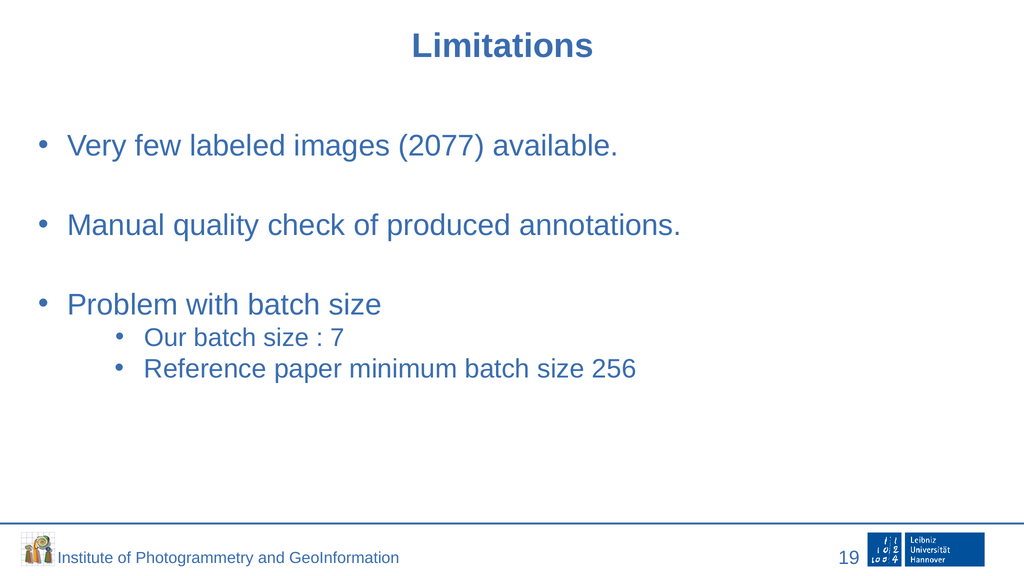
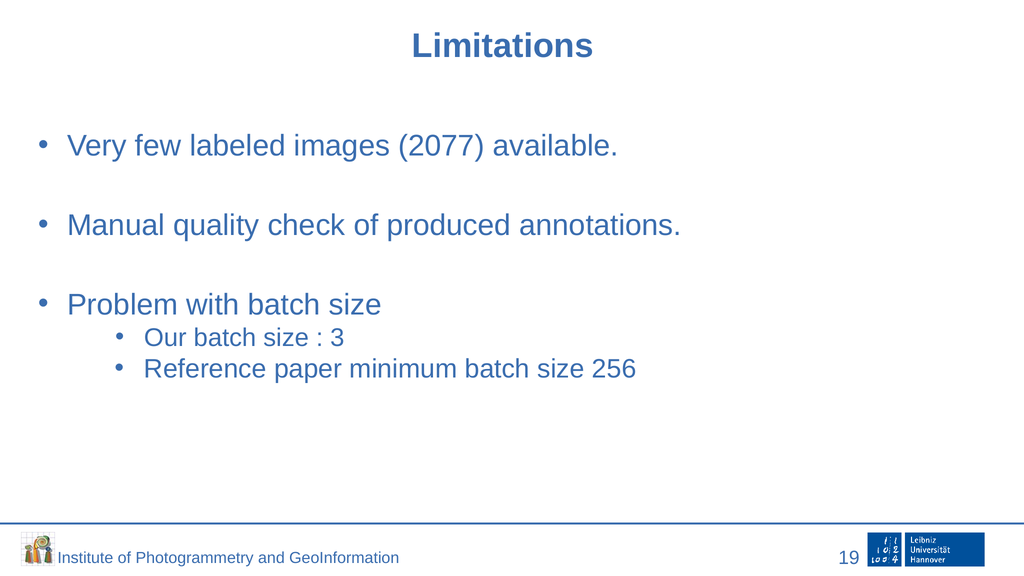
7: 7 -> 3 (337, 338)
